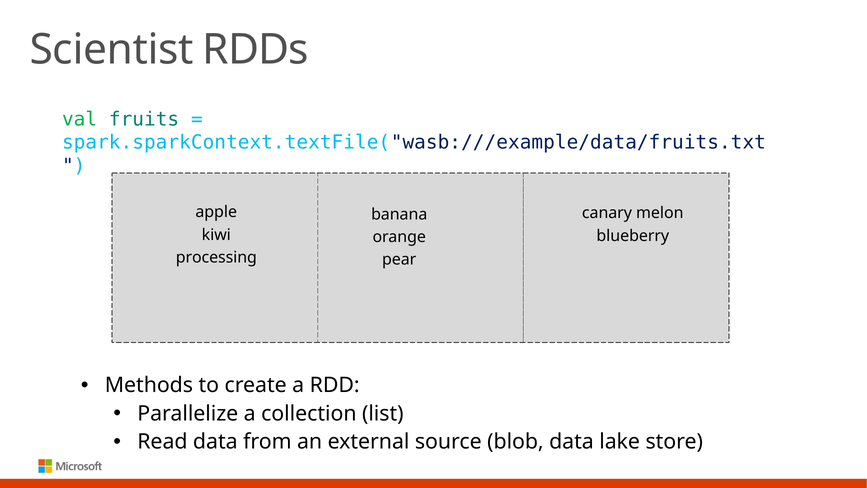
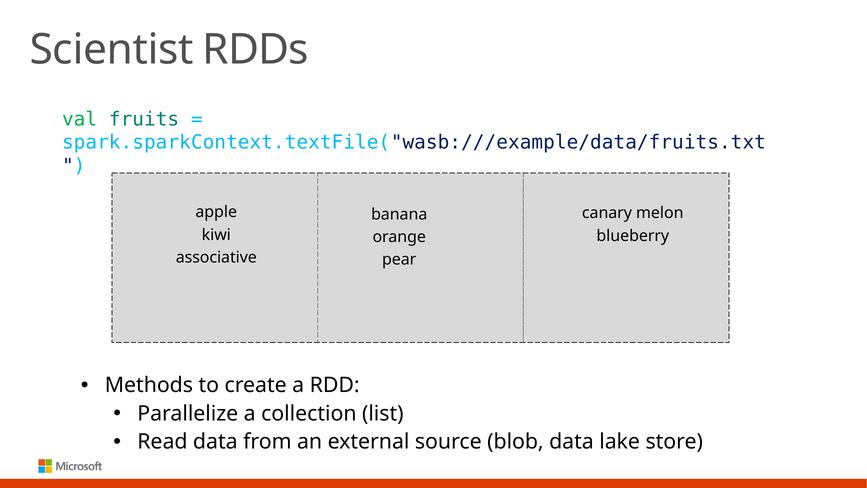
processing: processing -> associative (216, 257)
